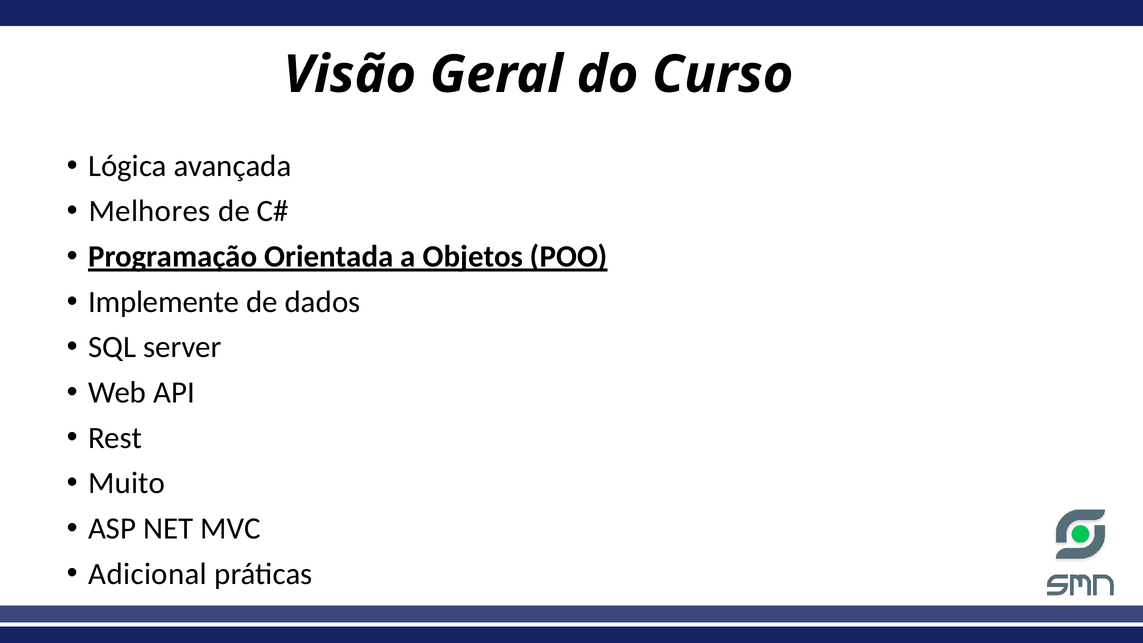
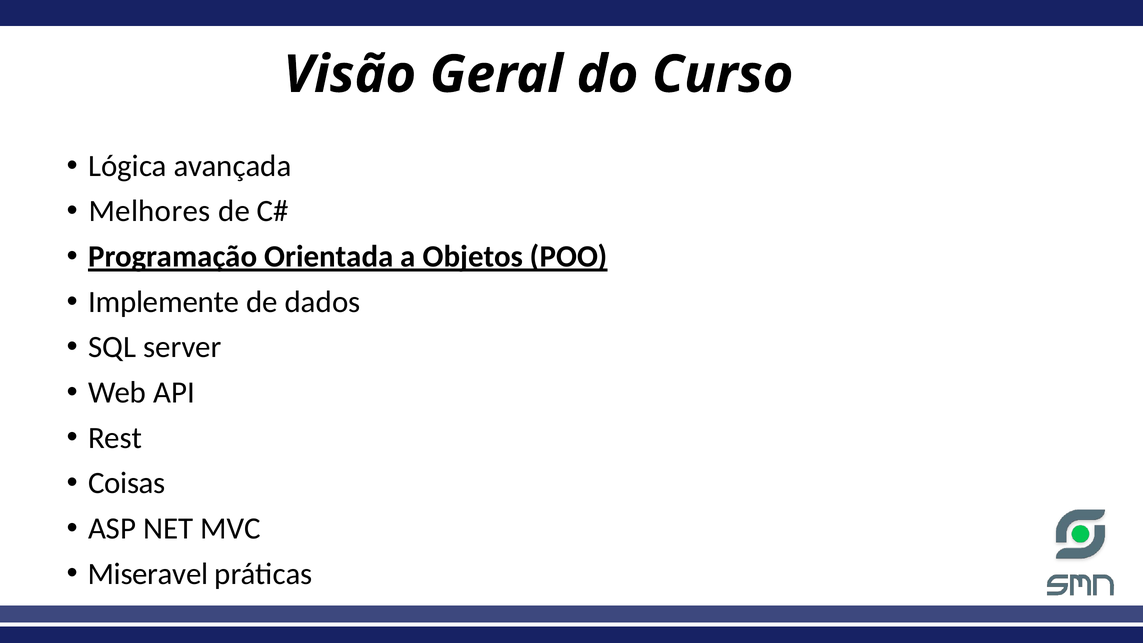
Muito: Muito -> Coisas (127, 483)
Adicional: Adicional -> Miseravel (148, 574)
